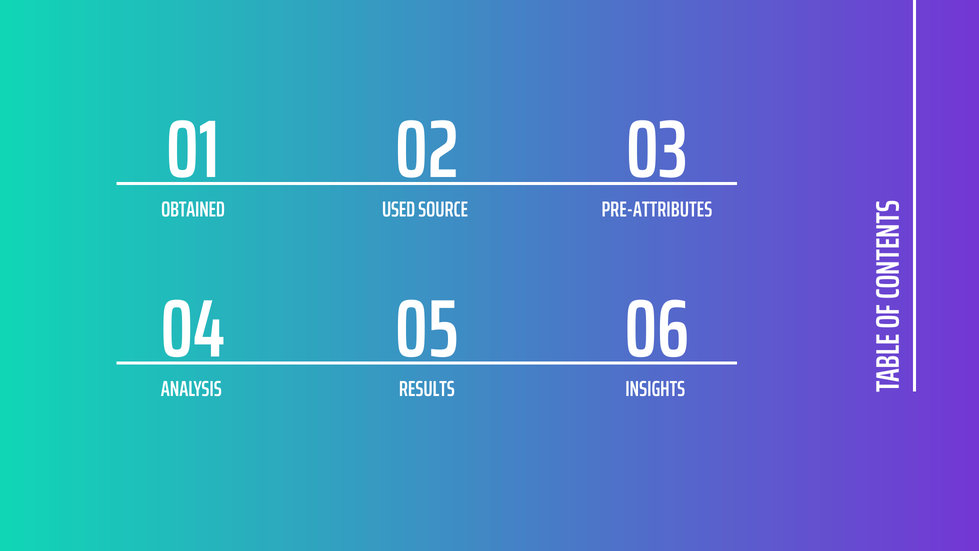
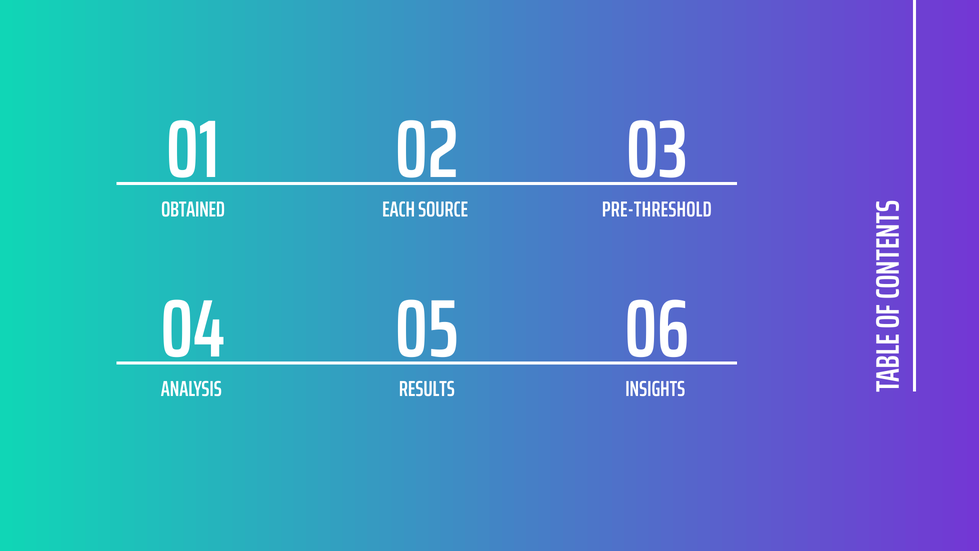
USED: USED -> EACH (399, 209)
PRE-ATTRIBUTES: PRE-ATTRIBUTES -> PRE-THRESHOLD (657, 209)
